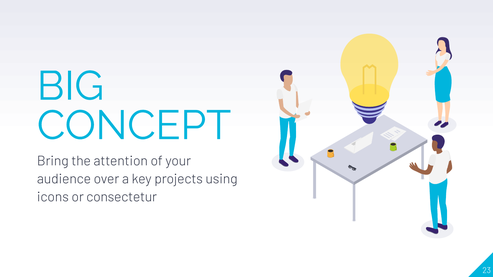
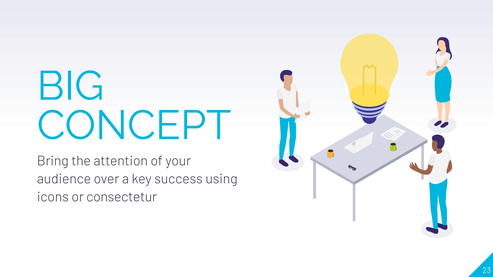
projects: projects -> success (179, 179)
